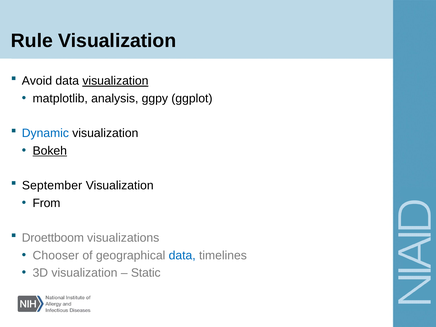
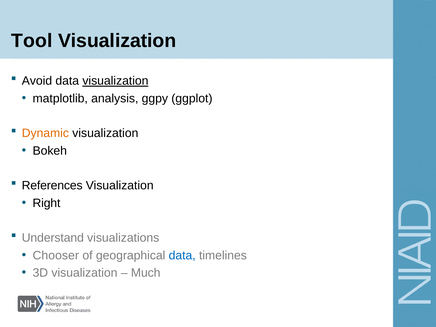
Rule: Rule -> Tool (32, 41)
Dynamic colour: blue -> orange (45, 133)
Bokeh underline: present -> none (50, 151)
September: September -> References (52, 186)
From: From -> Right (46, 203)
Droettboom: Droettboom -> Understand (53, 238)
Static: Static -> Much (146, 273)
